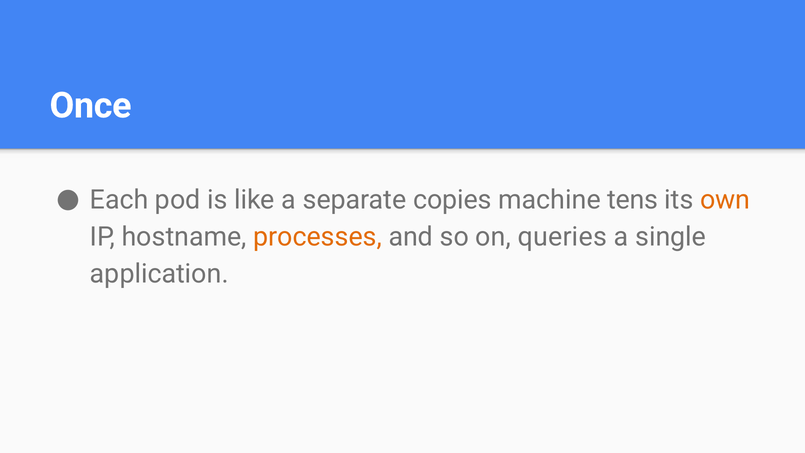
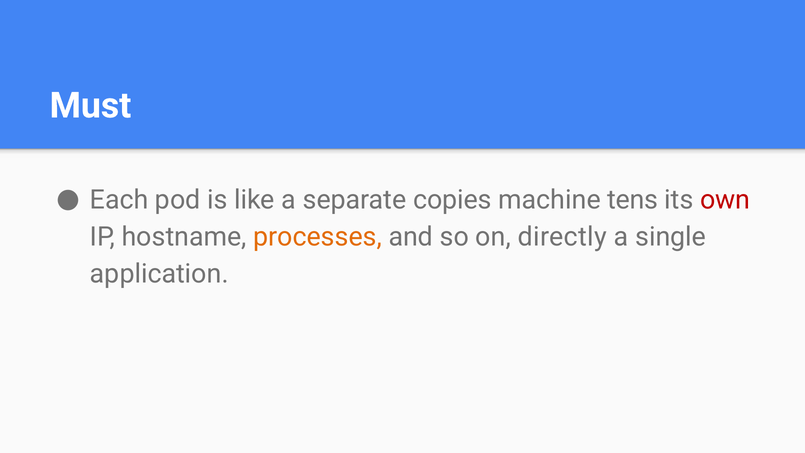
Once: Once -> Must (90, 106)
own colour: orange -> red (725, 200)
queries: queries -> directly (562, 237)
